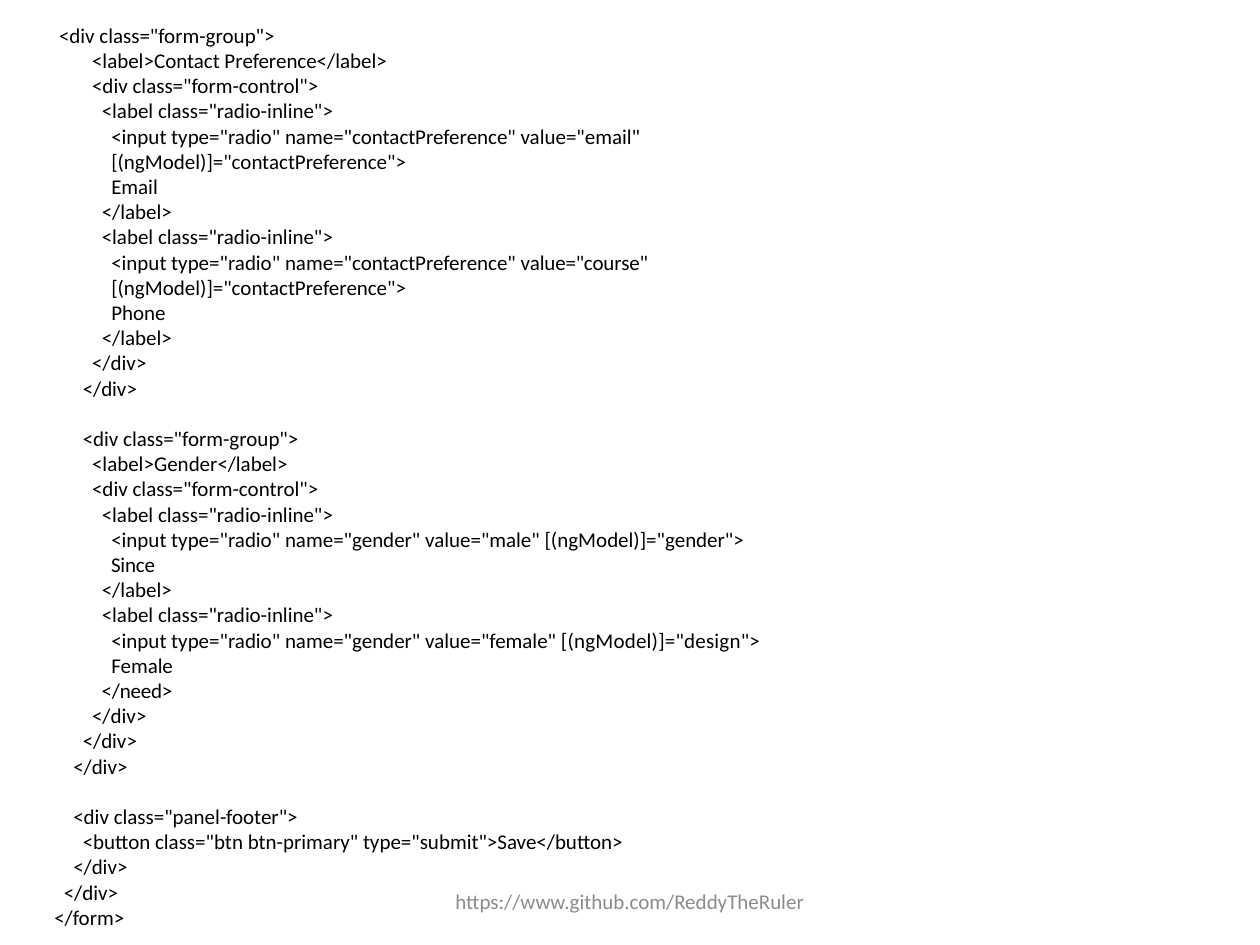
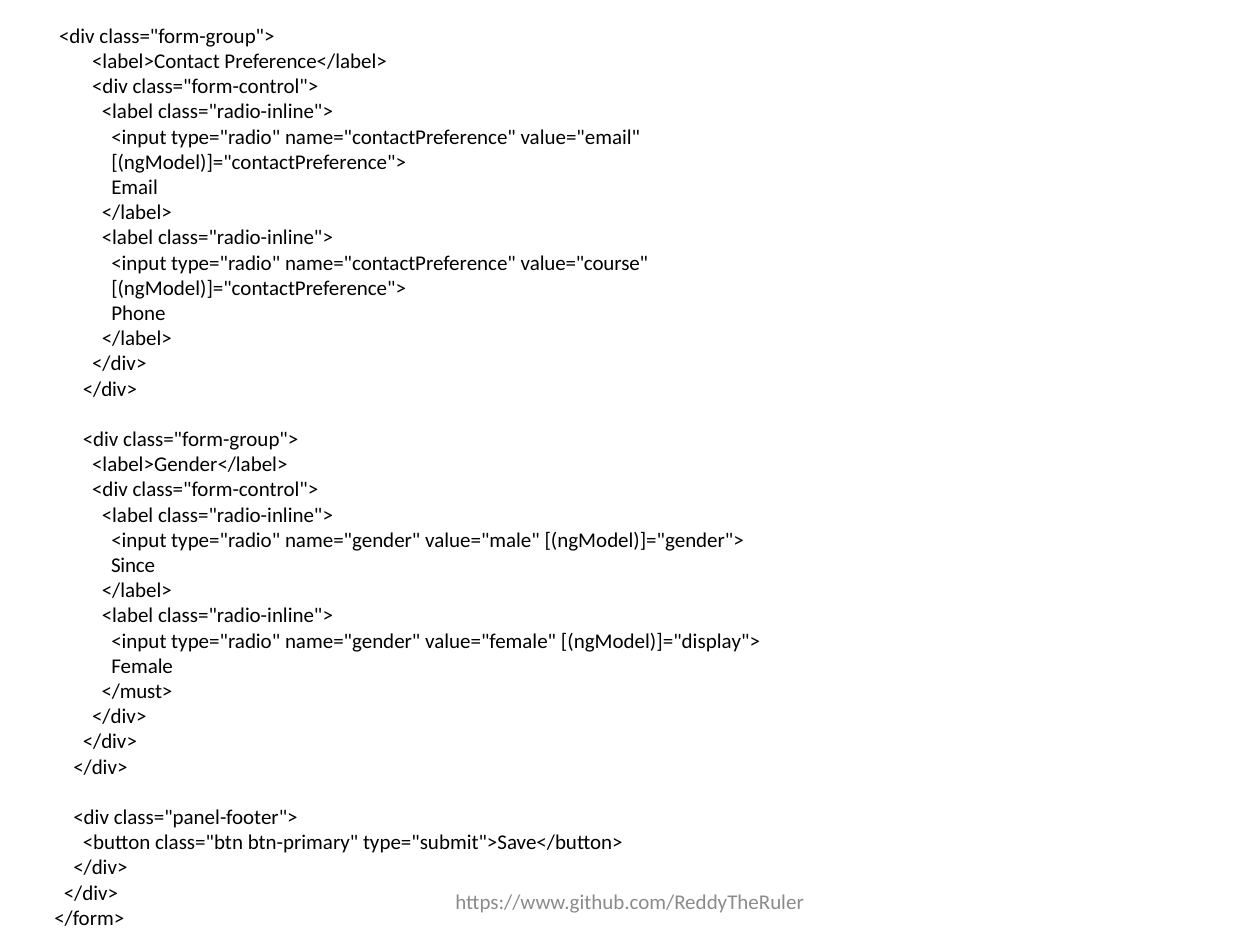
ngModel)]="design">: ngModel)]="design"> -> ngModel)]="display"> (660, 641)
</need>: </need> -> </must> (137, 692)
